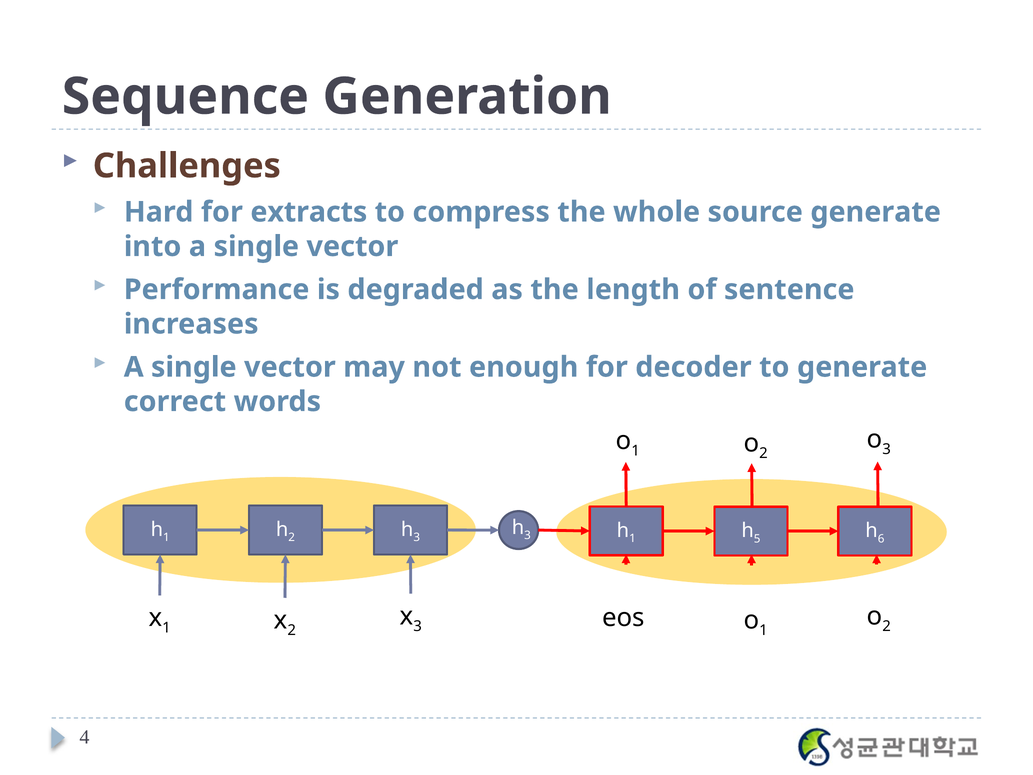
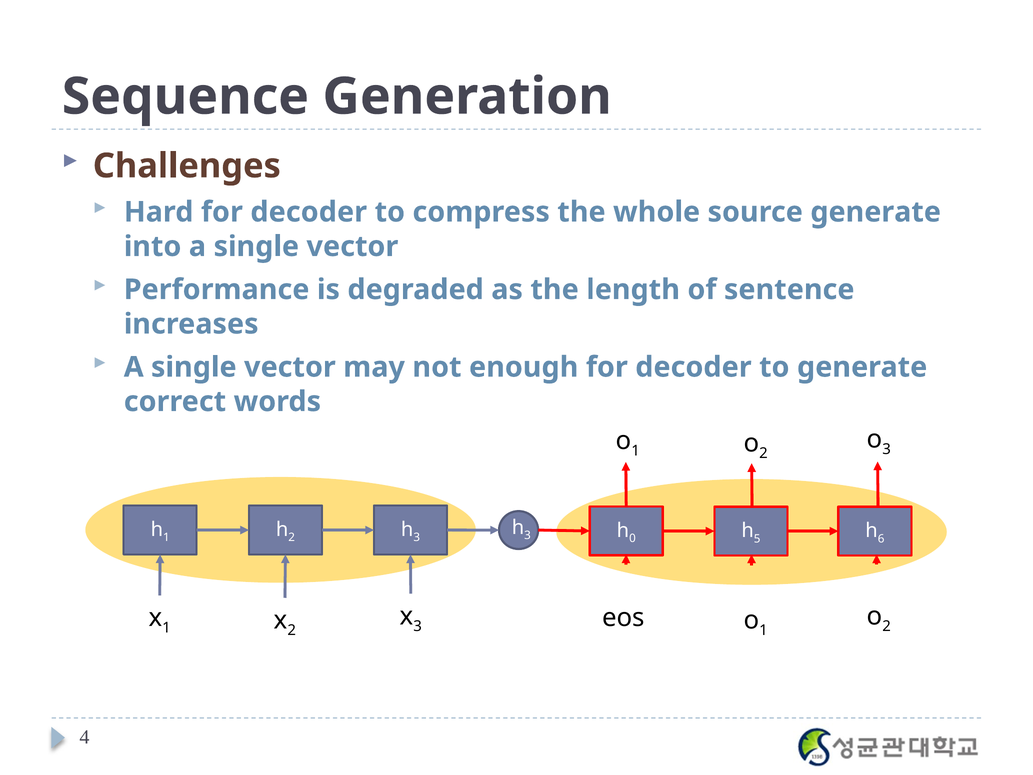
Hard for extracts: extracts -> decoder (309, 212)
1: 1 -> 0 (632, 538)
